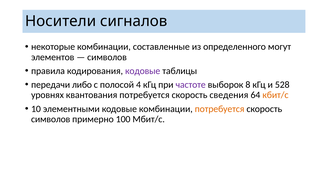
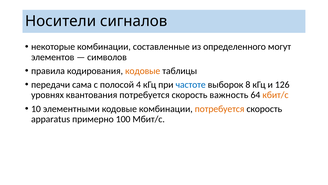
кодовые colour: purple -> orange (143, 71)
либо: либо -> сама (82, 84)
частоте colour: purple -> blue (191, 84)
528: 528 -> 126 (282, 84)
сведения: сведения -> важность (229, 95)
символов: символов -> apparatus (51, 119)
